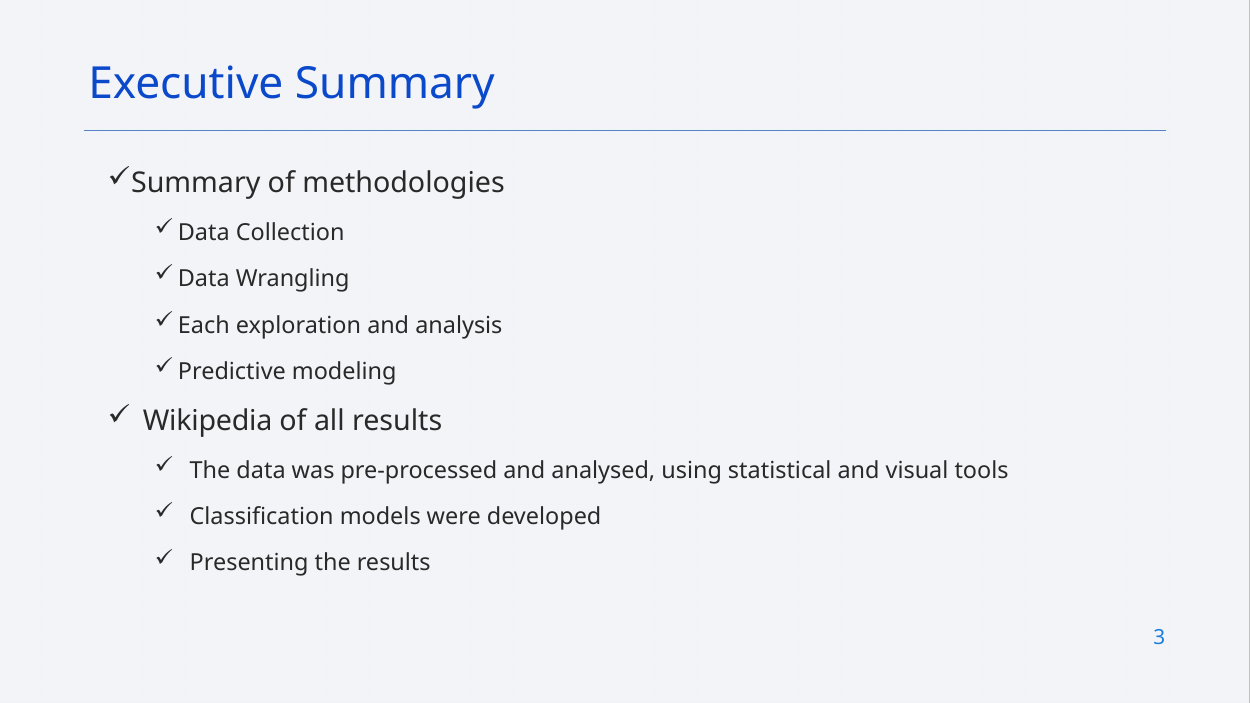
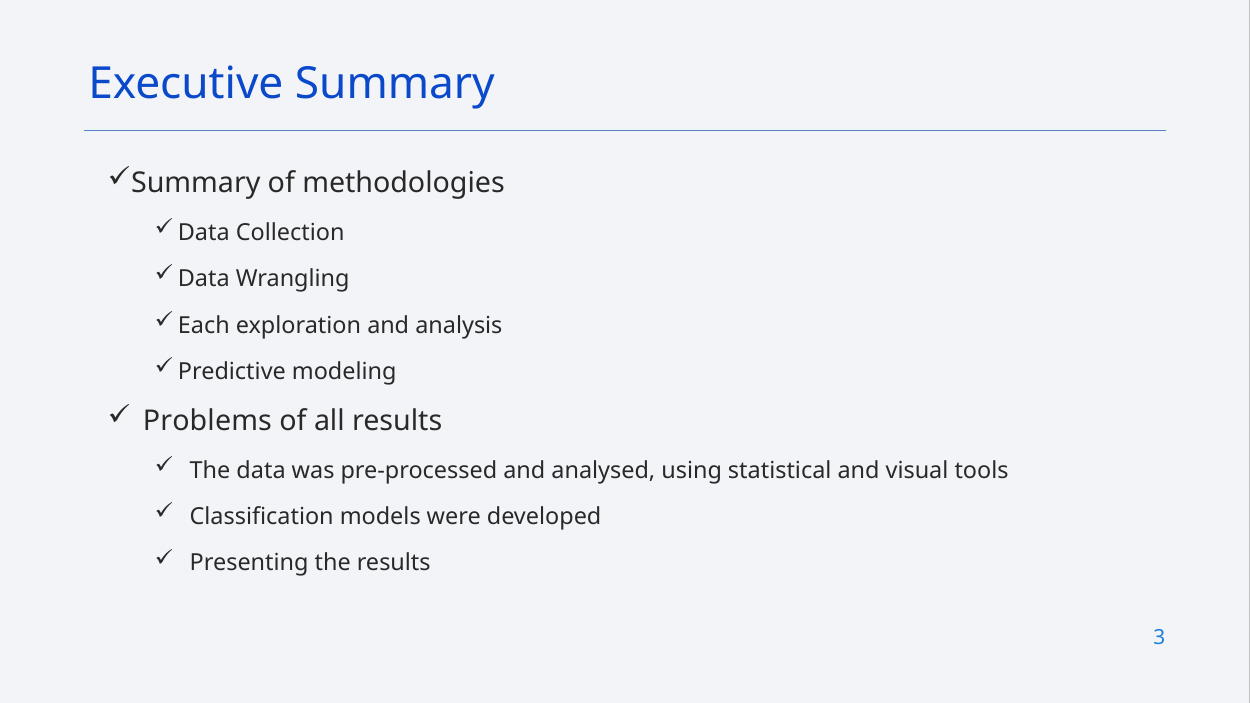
Wikipedia: Wikipedia -> Problems (207, 421)
